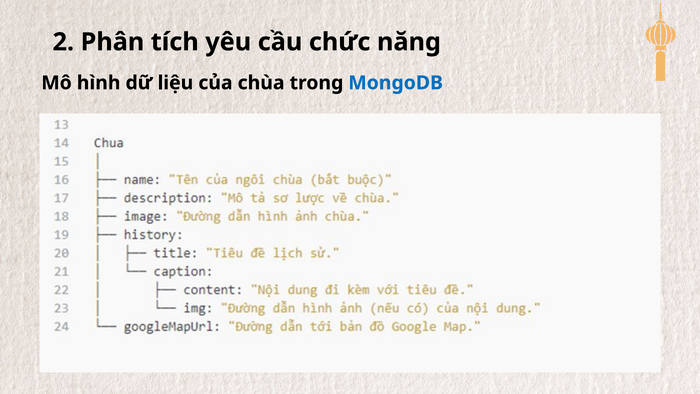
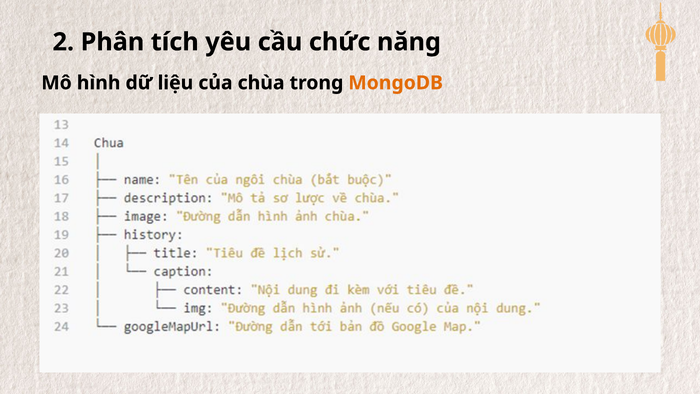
MongoDB colour: blue -> orange (396, 83)
